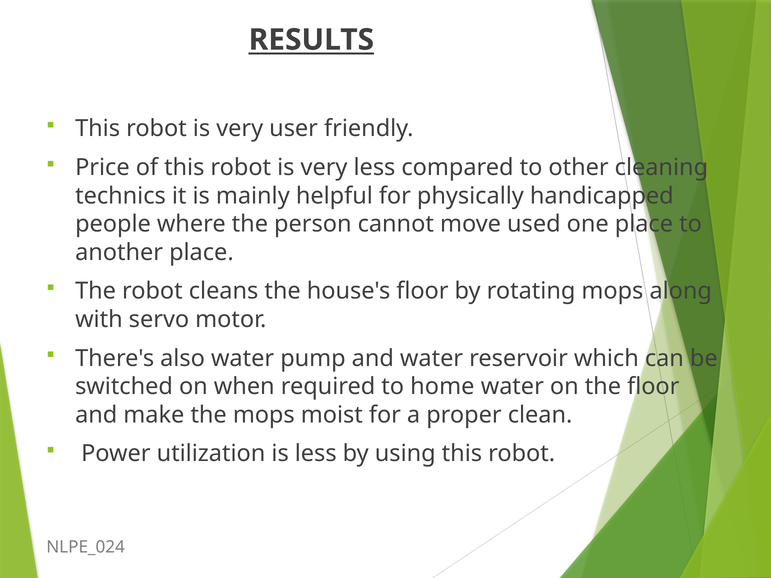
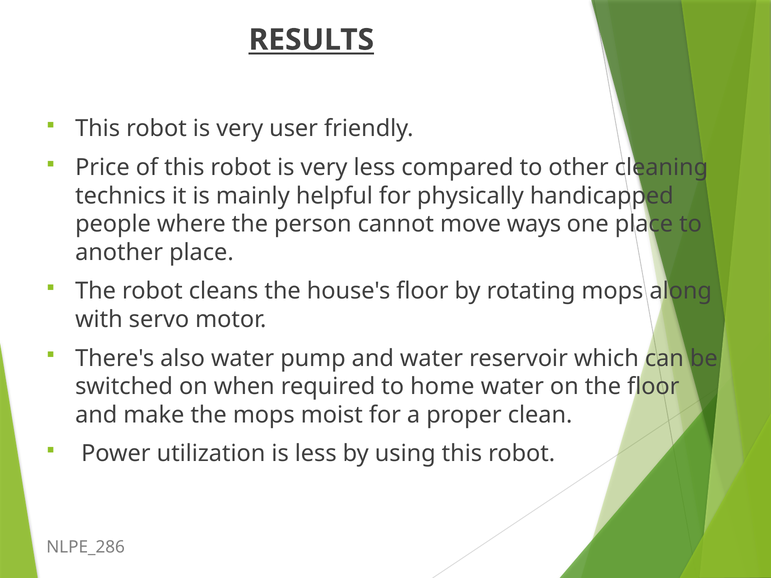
used: used -> ways (534, 224)
NLPE_024: NLPE_024 -> NLPE_286 (86, 547)
